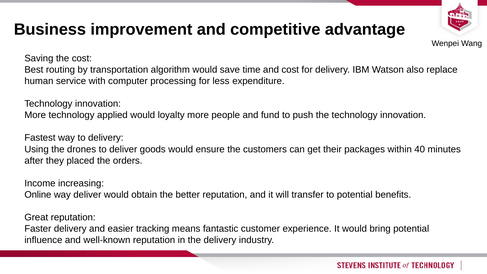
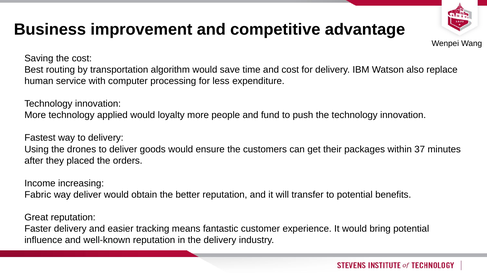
40: 40 -> 37 (420, 149)
Online: Online -> Fabric (38, 195)
